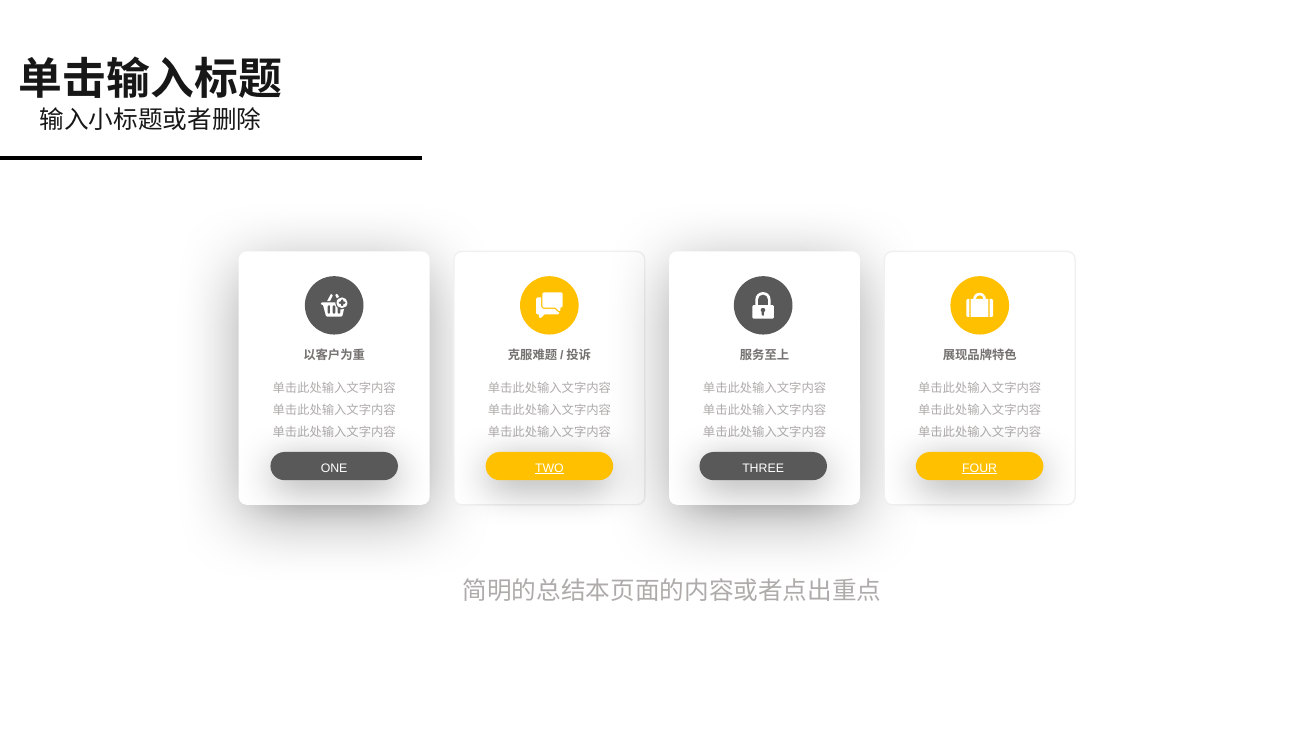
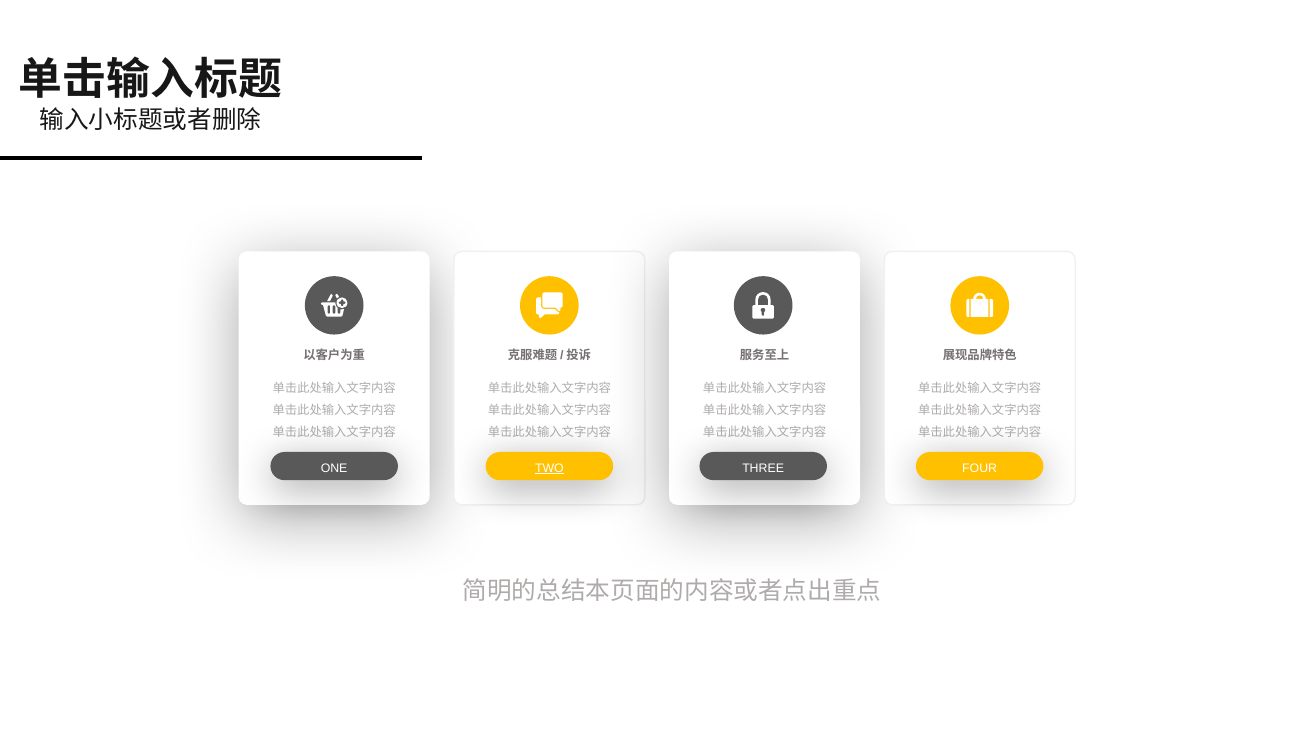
FOUR underline: present -> none (980, 468)
